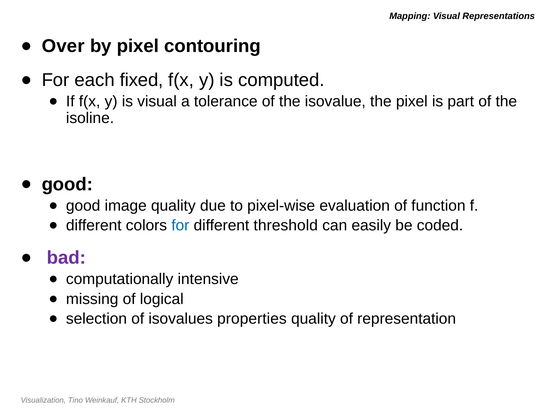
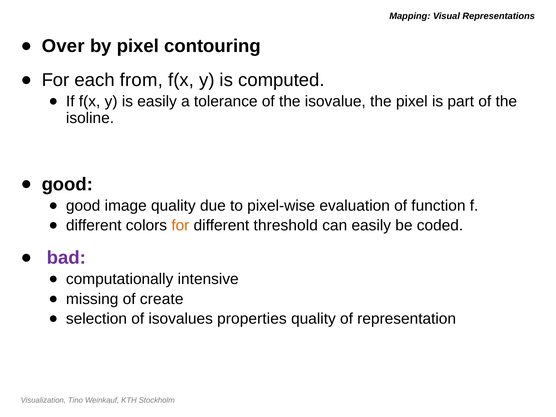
fixed: fixed -> from (141, 80)
is visual: visual -> easily (157, 101)
for colour: blue -> orange (180, 225)
logical: logical -> create (162, 299)
